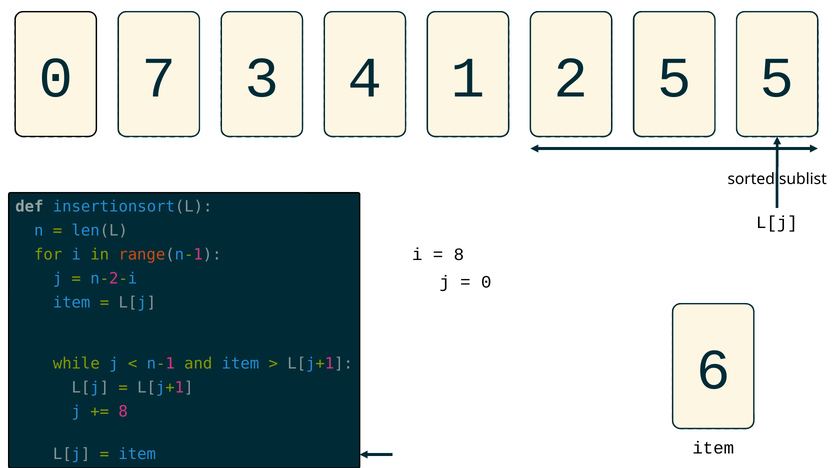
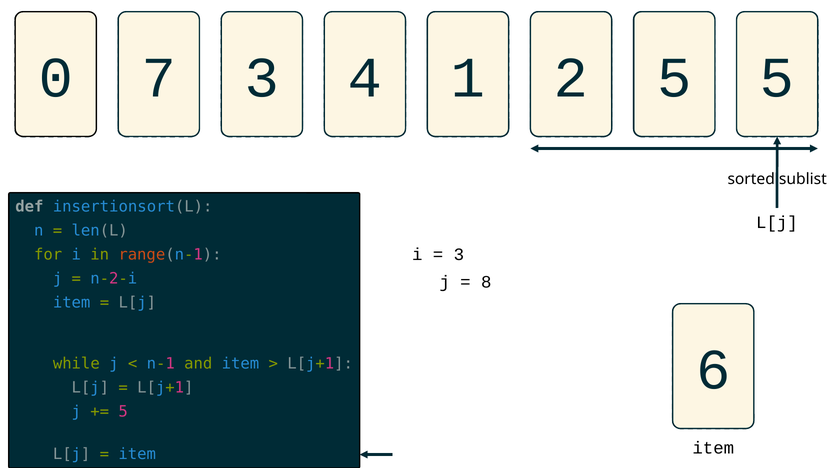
8: 8 -> 3 (459, 255)
0: 0 -> 8 (486, 282)
8: 8 -> 5 (123, 412)
